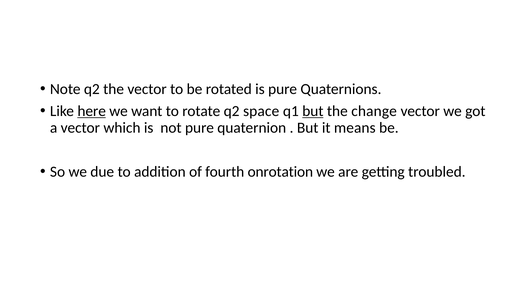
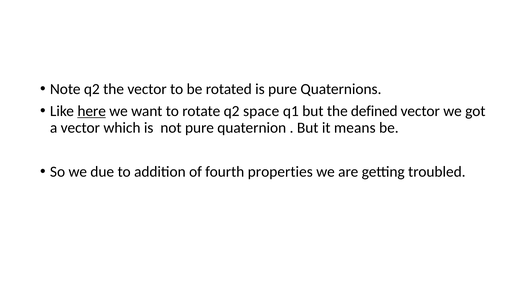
but underline: present -> none (313, 111)
change: change -> defined (374, 111)
onrotation: onrotation -> properties (280, 172)
